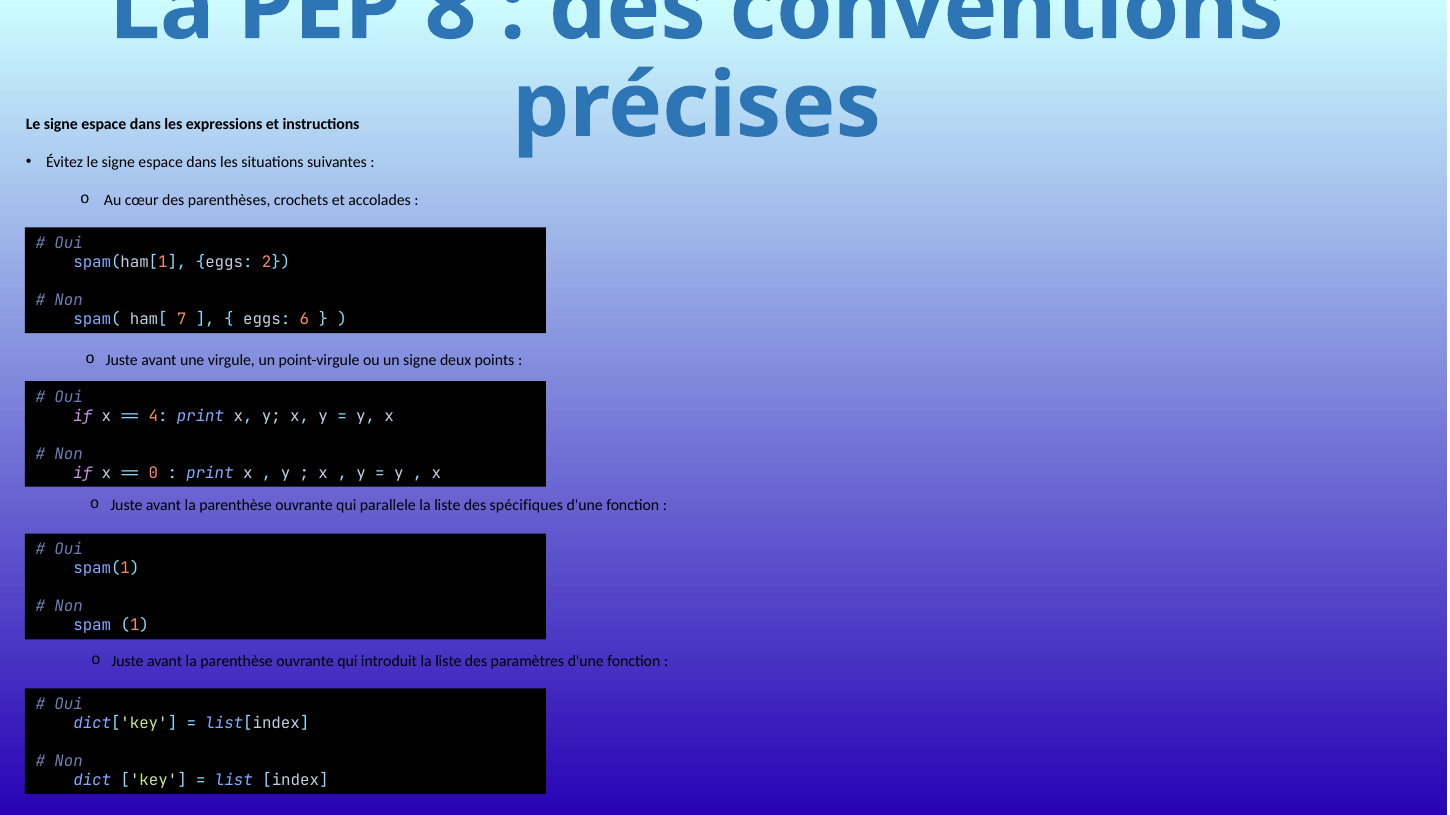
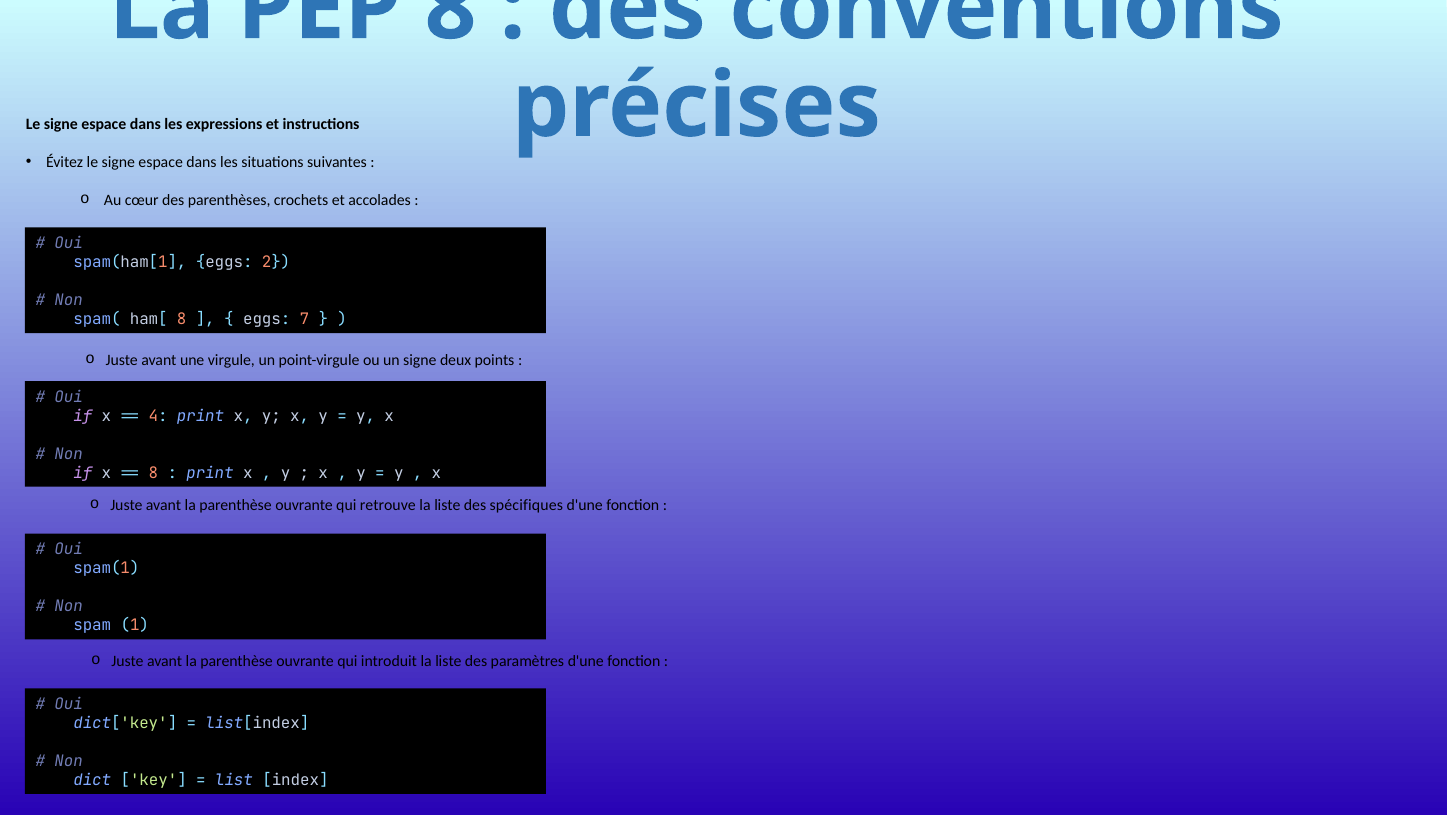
ham[ 7: 7 -> 8 (182, 320)
6: 6 -> 7 (304, 320)
0: 0 -> 8 (153, 473)
parallele: parallele -> retrouve (388, 505)
